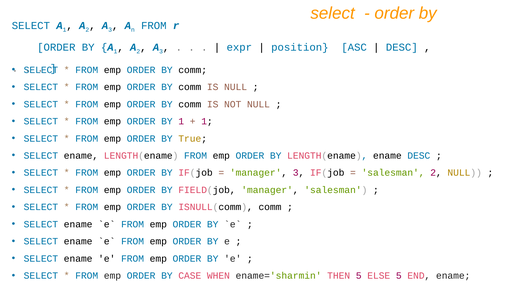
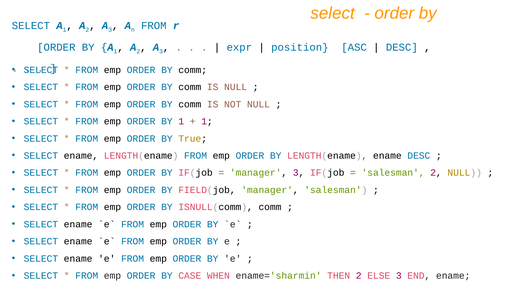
THEN 5: 5 -> 2 (359, 276)
ELSE 5: 5 -> 3 (399, 276)
